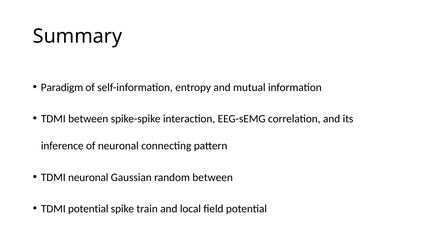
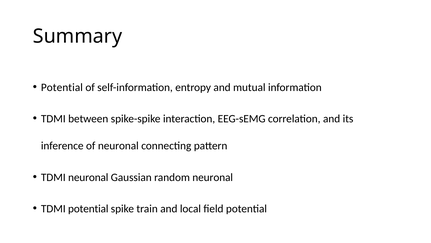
Paradigm: Paradigm -> Potential (62, 87)
random between: between -> neuronal (213, 177)
